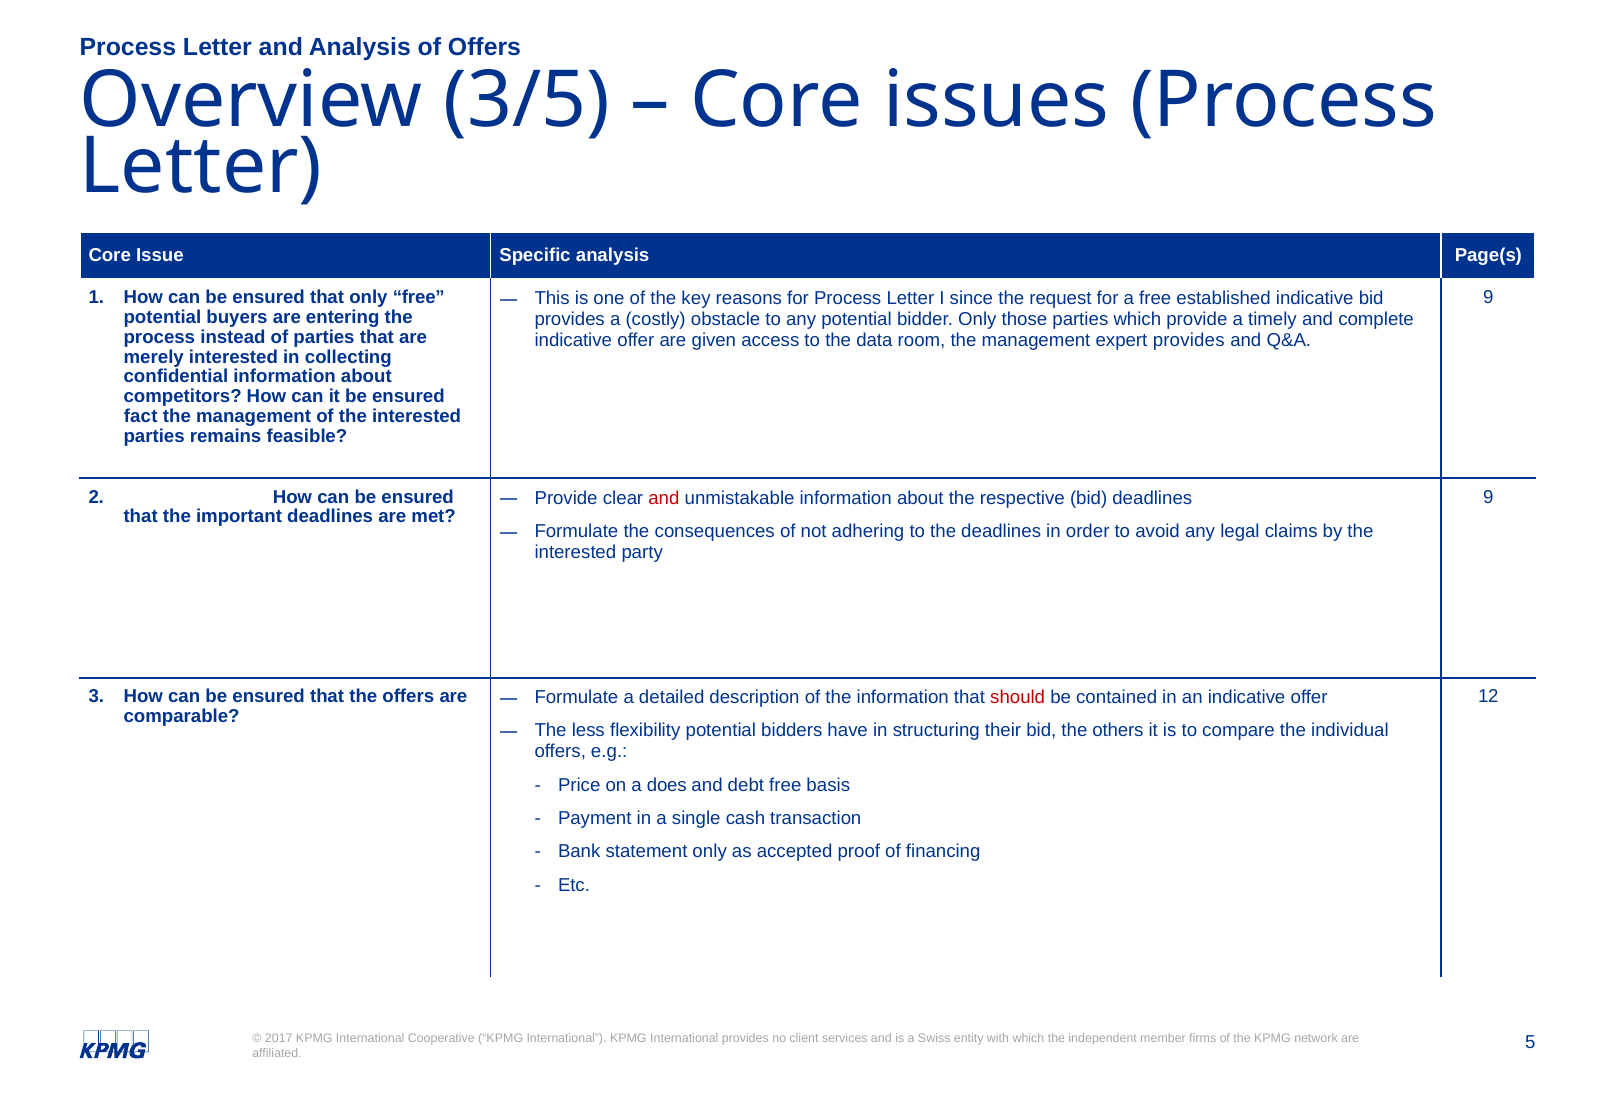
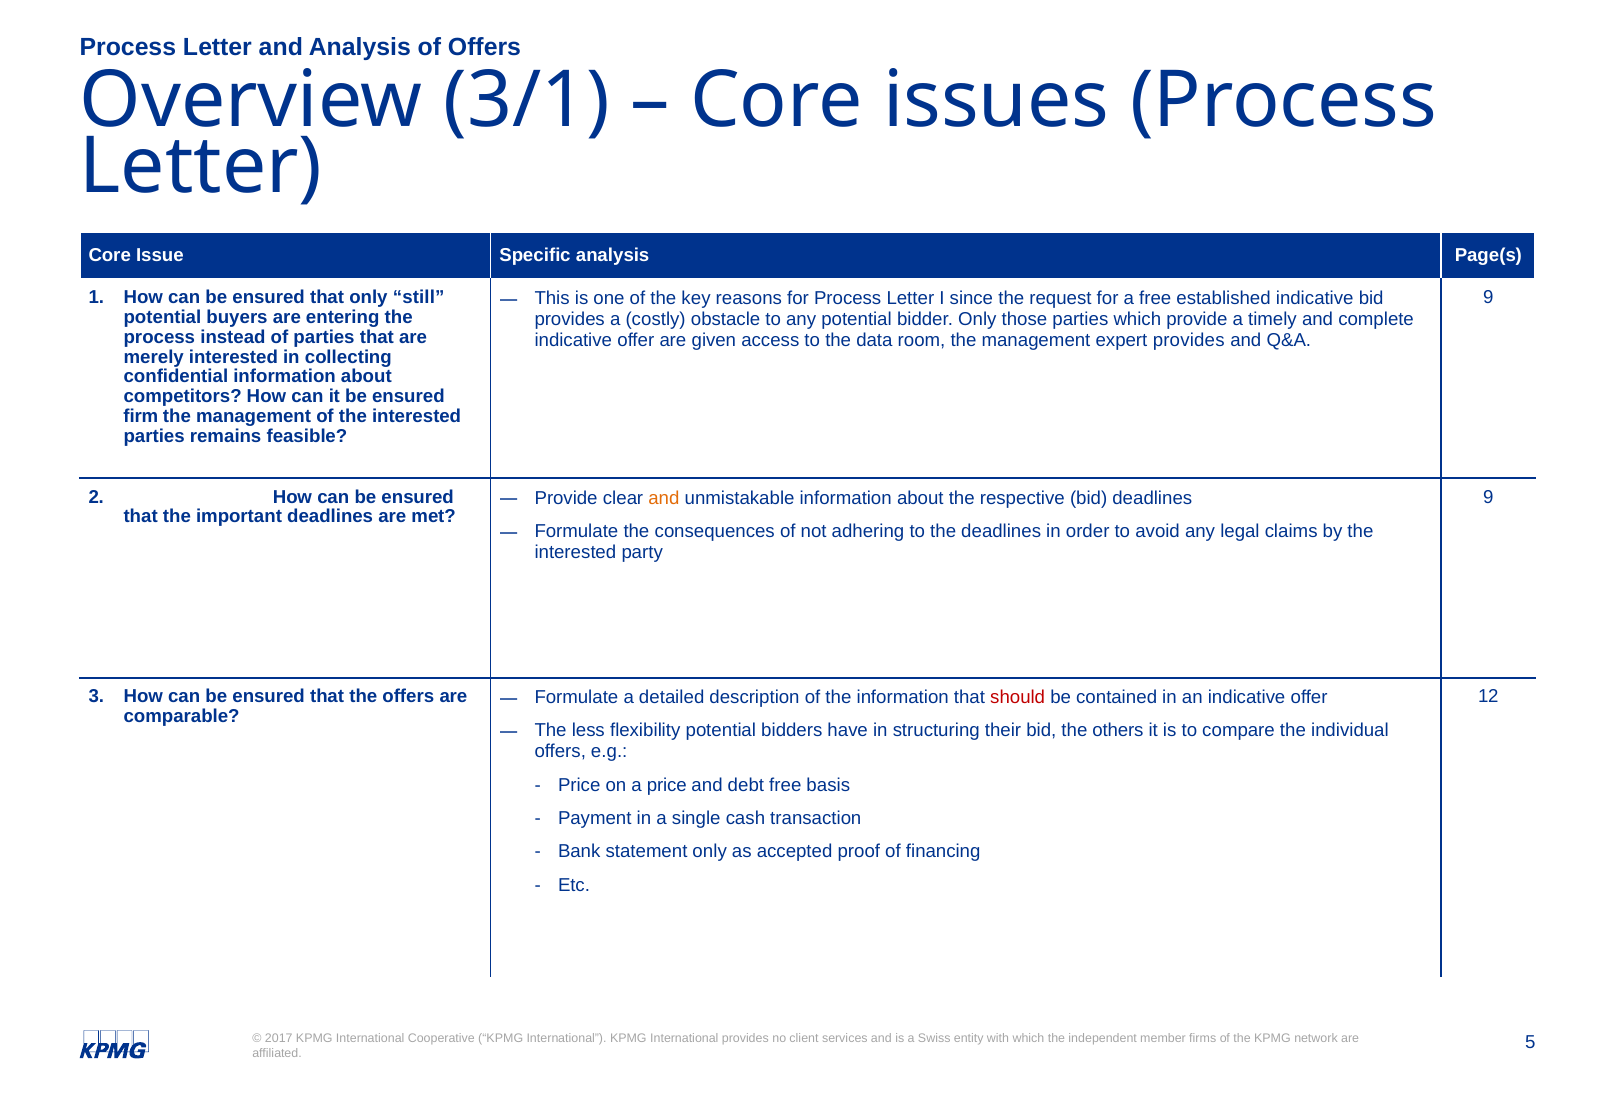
3/5: 3/5 -> 3/1 (527, 101)
only free: free -> still (419, 297)
fact: fact -> firm (141, 416)
and colour: red -> orange (664, 498)
a does: does -> price (667, 785)
